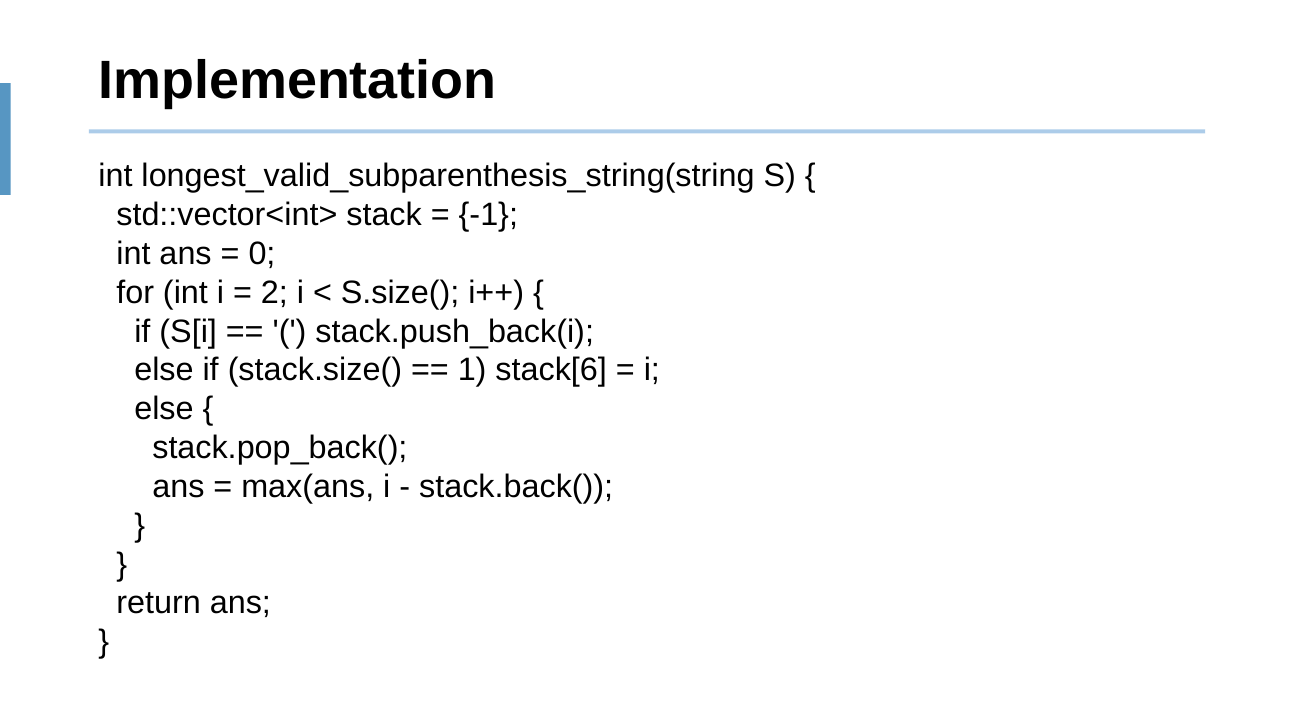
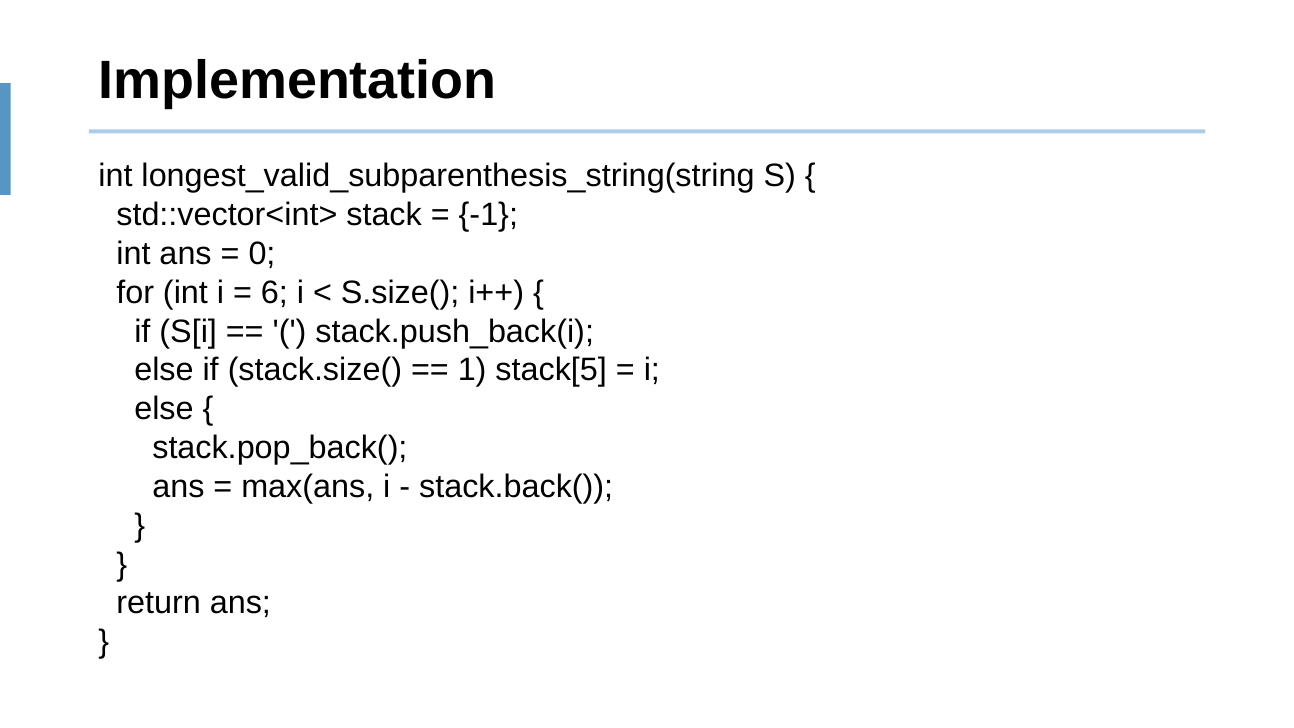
2: 2 -> 6 (274, 293)
stack[6: stack[6 -> stack[5 (551, 370)
